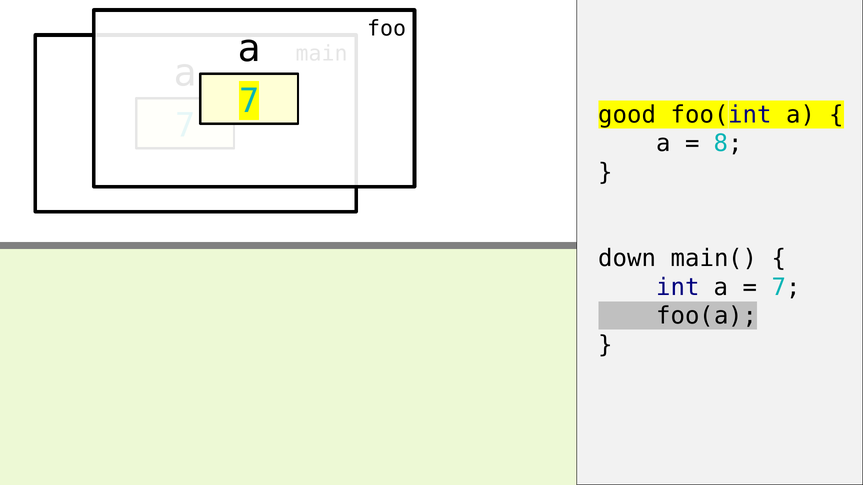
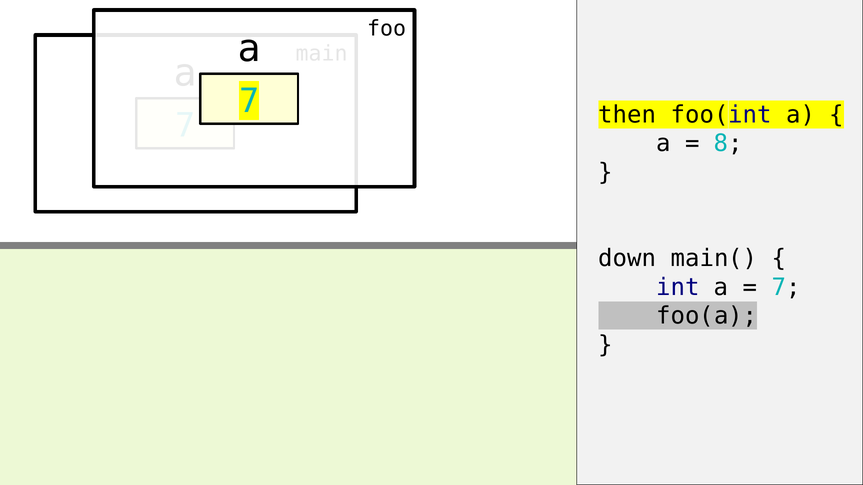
good: good -> then (627, 115)
